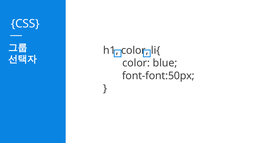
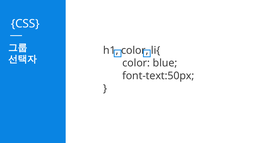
font-font:50px: font-font:50px -> font-text:50px (158, 76)
